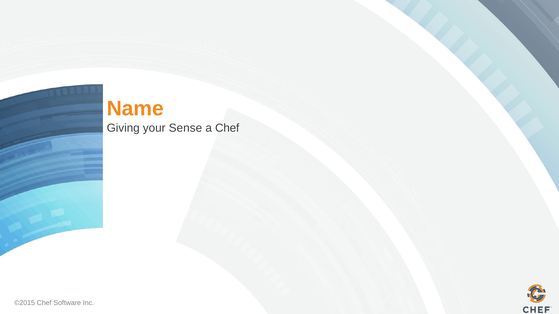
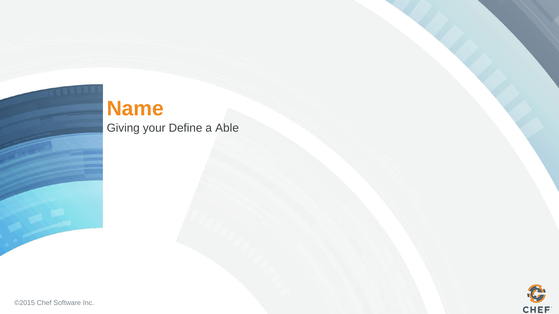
Sense: Sense -> Define (186, 128)
a Chef: Chef -> Able (227, 128)
